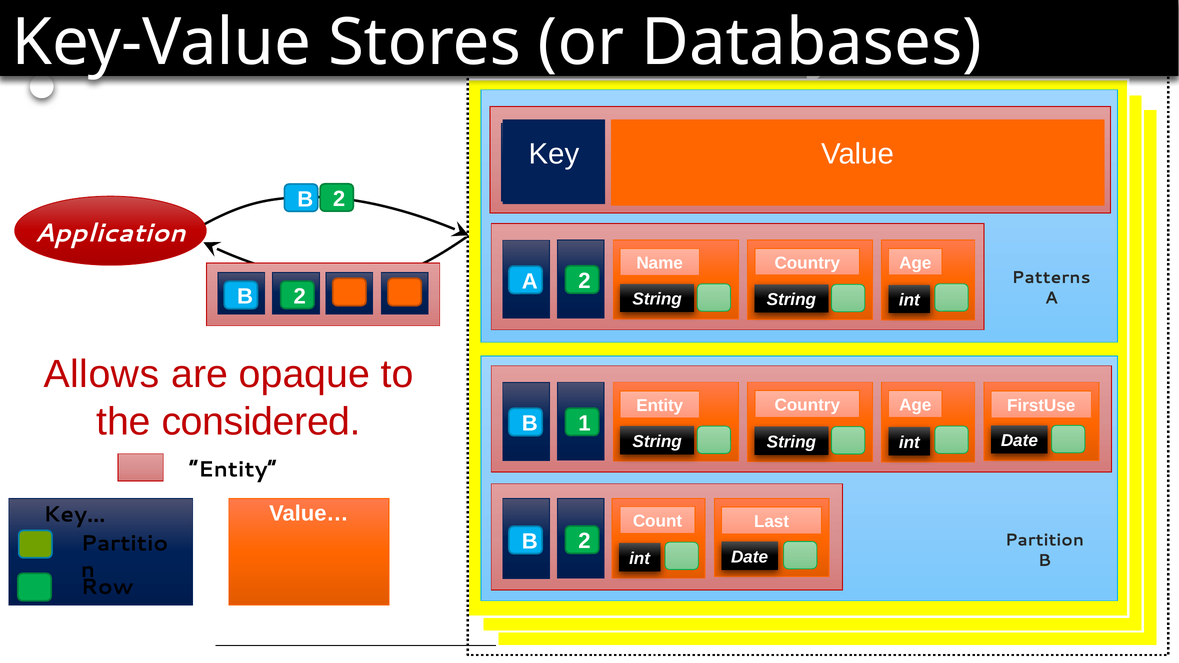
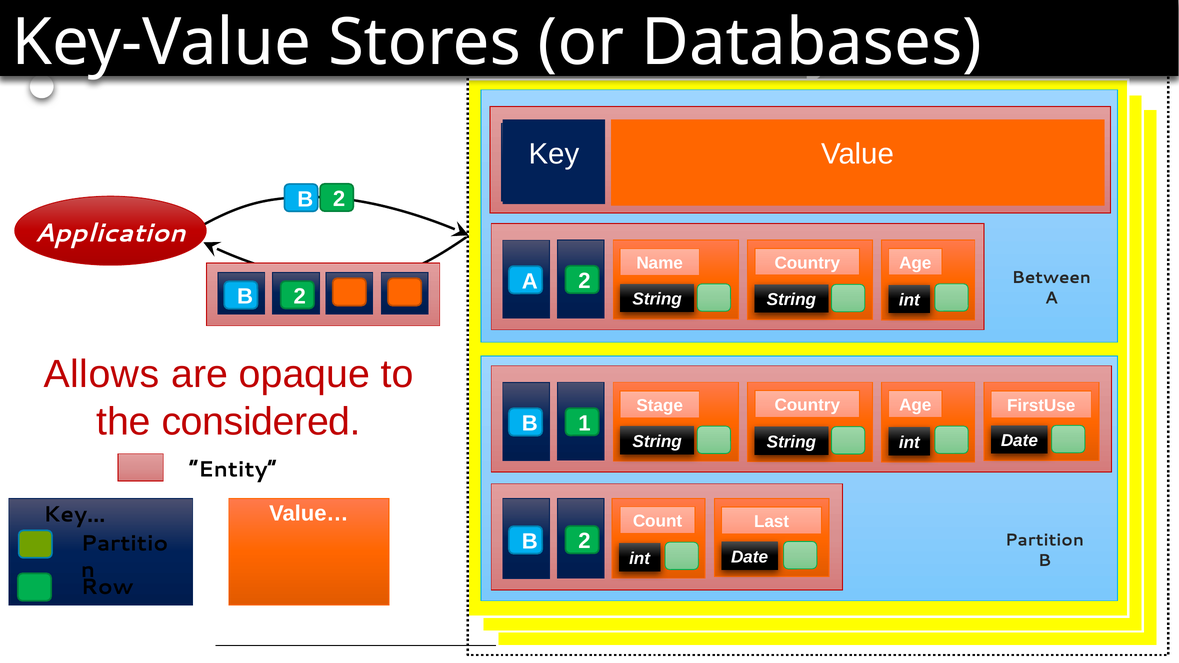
Patterns: Patterns -> Between (1051, 278)
Entity: Entity -> Stage (660, 406)
